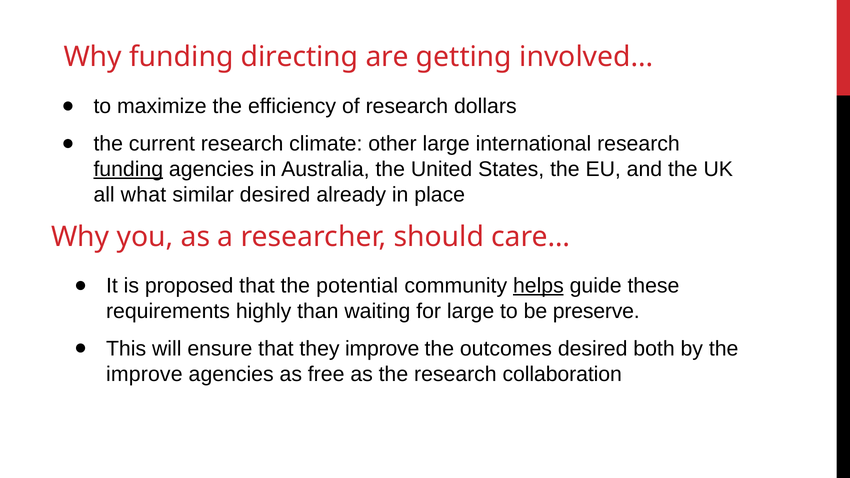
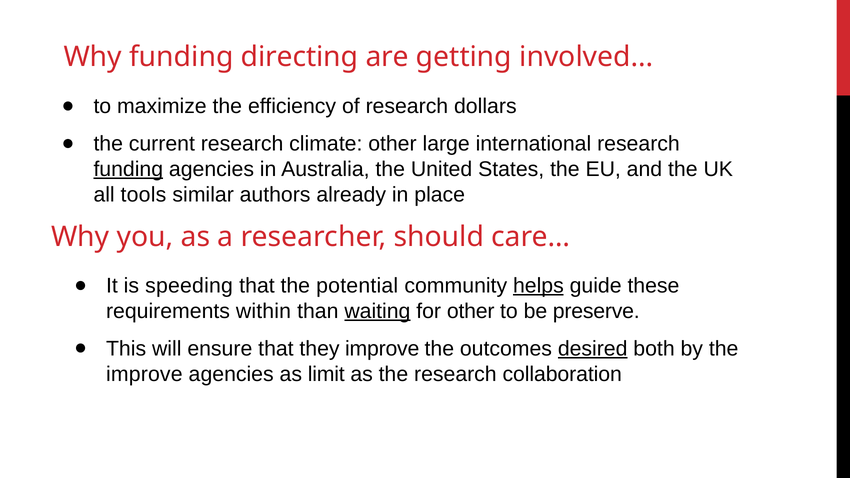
what: what -> tools (143, 195)
similar desired: desired -> authors (275, 195)
proposed: proposed -> speeding (189, 286)
highly: highly -> within (263, 311)
waiting underline: none -> present (377, 311)
for large: large -> other (471, 311)
desired underline: none -> present (593, 349)
free: free -> limit (326, 374)
